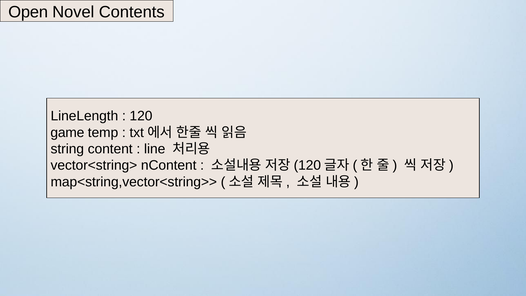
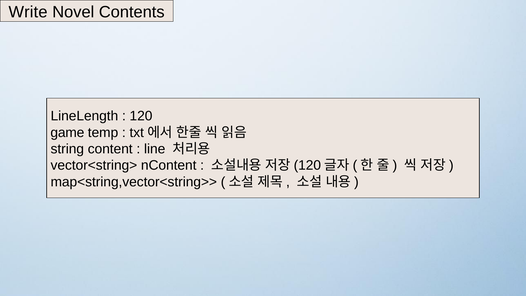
Open: Open -> Write (28, 12)
